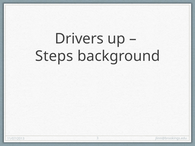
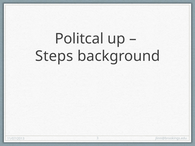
Drivers: Drivers -> Politcal (79, 39)
